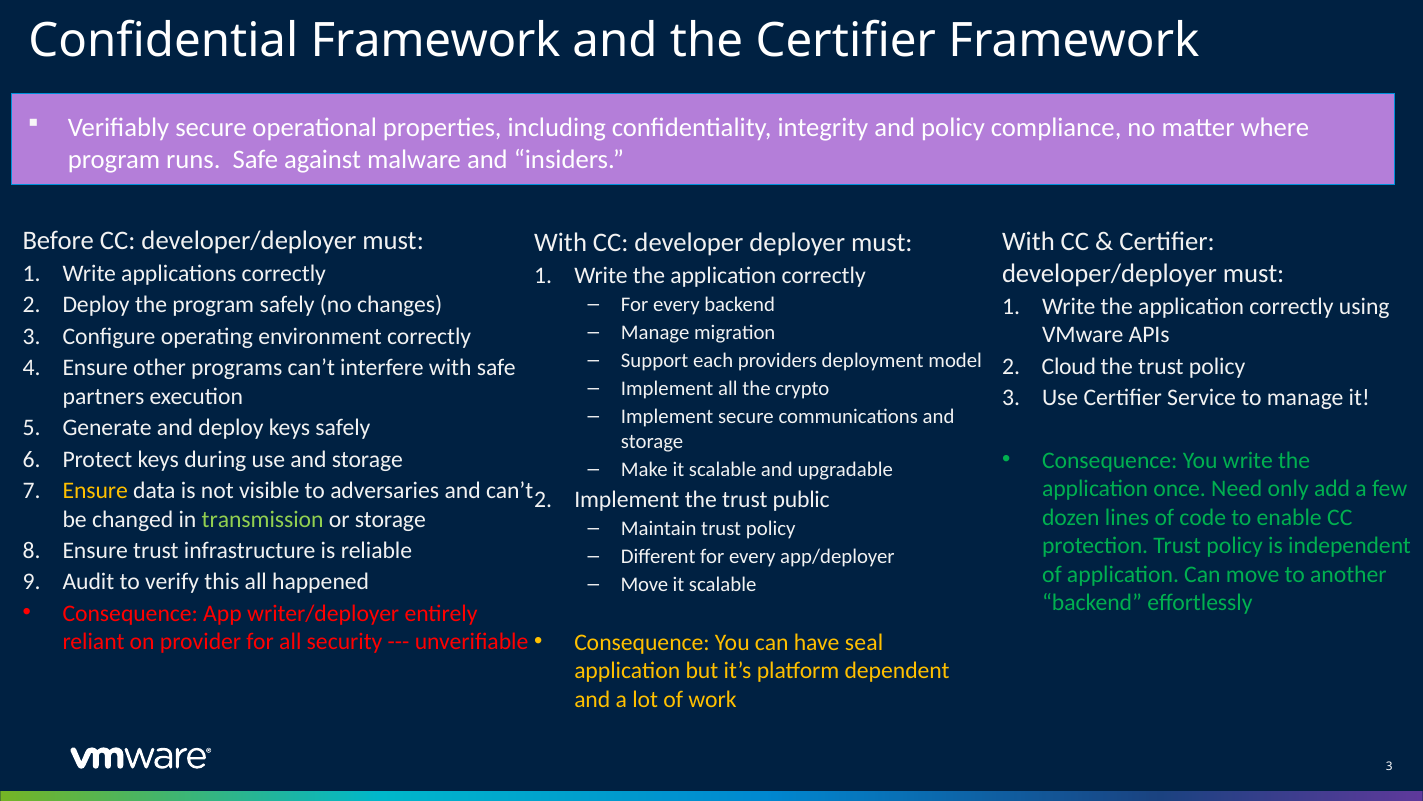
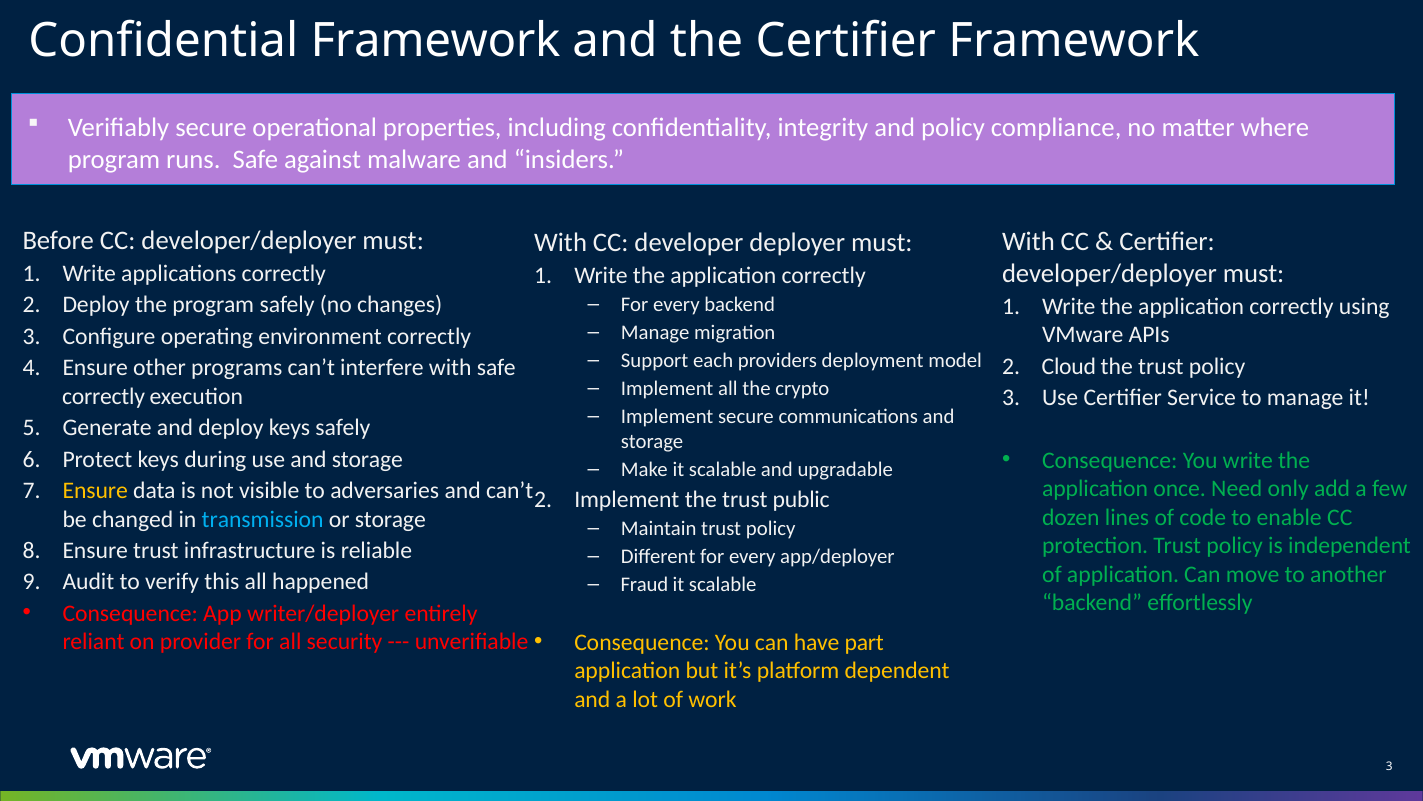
partners: partners -> correctly (104, 396)
transmission colour: light green -> light blue (263, 519)
Move: Move -> Fraud (644, 584)
seal: seal -> part (864, 642)
